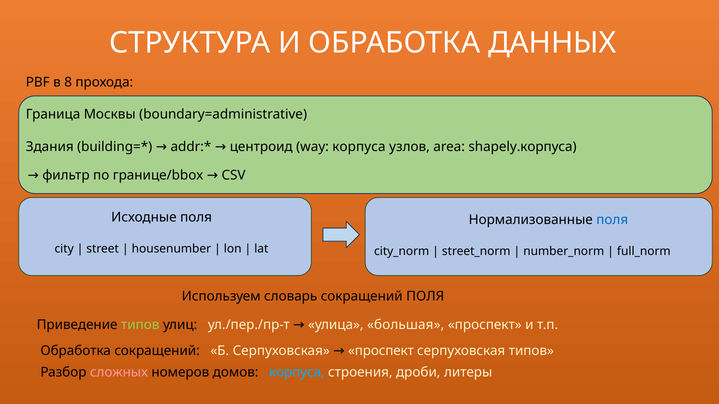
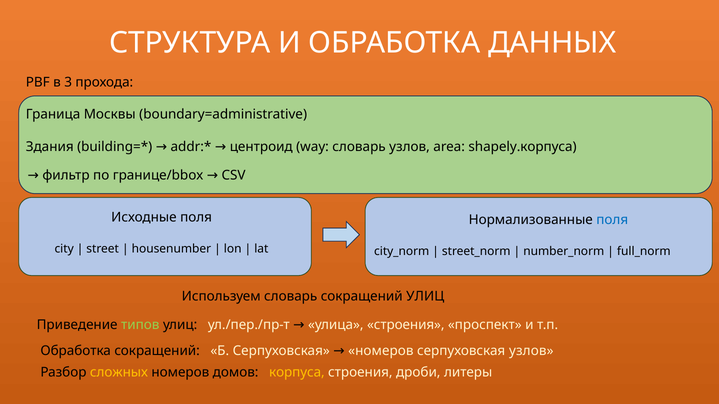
8: 8 -> 3 (68, 82)
way корпуса: корпуса -> словарь (359, 147)
сокращений ПОЛЯ: ПОЛЯ -> УЛИЦ (425, 297)
улица большая: большая -> строения (406, 325)
проспект: проспект -> номеров (381, 351)
серпуховская типов: типов -> узлов (531, 351)
сложных colour: pink -> yellow (119, 373)
корпуса colour: light blue -> yellow (297, 373)
